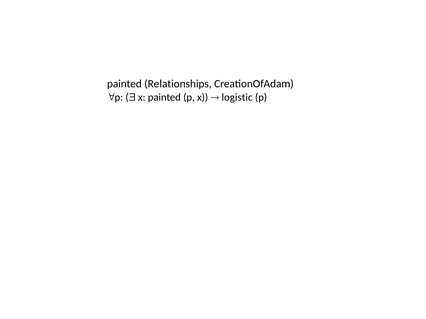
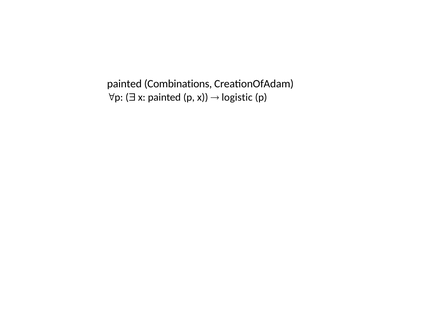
Relationships: Relationships -> Combinations (178, 84)
